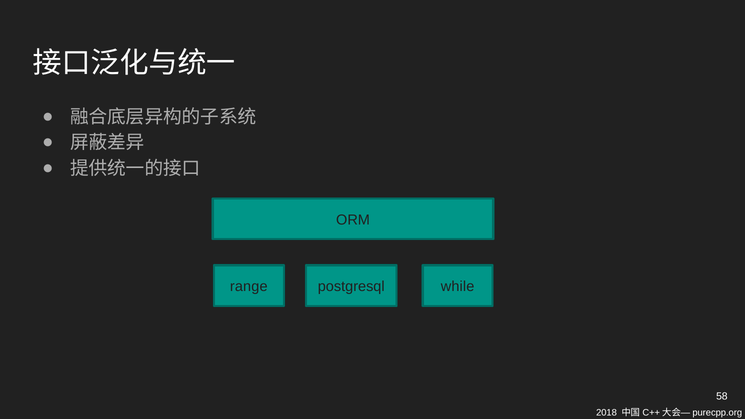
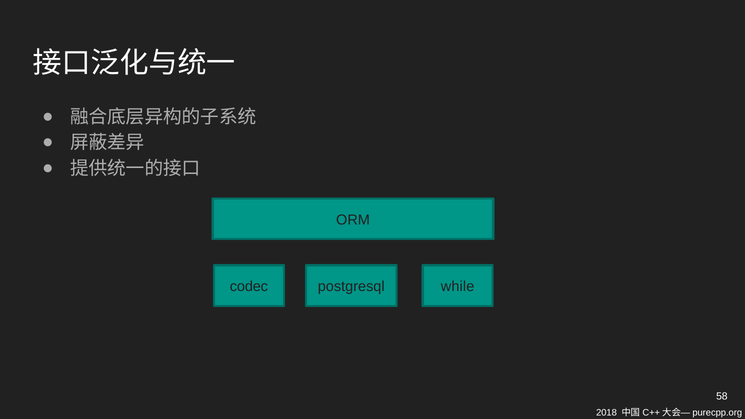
range: range -> codec (249, 287)
